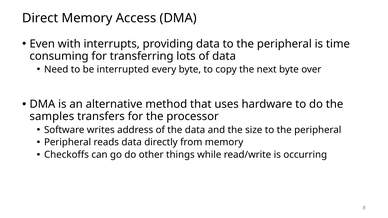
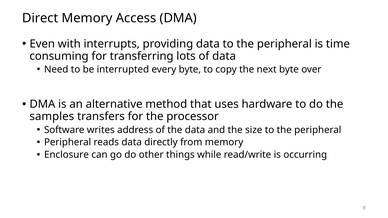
Checkoffs: Checkoffs -> Enclosure (66, 155)
